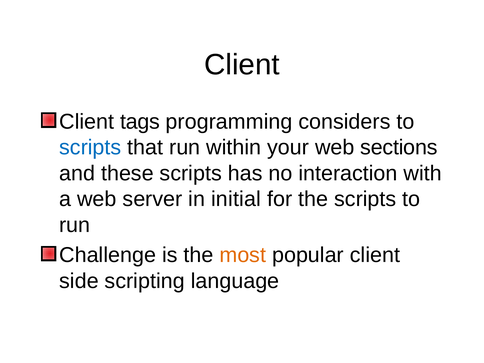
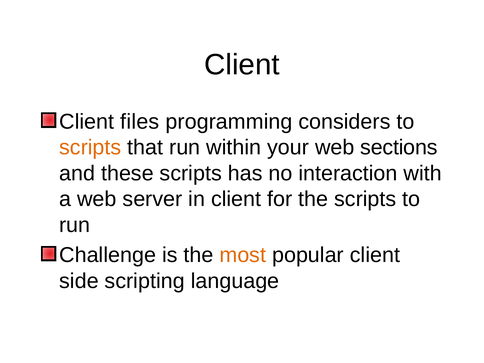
tags: tags -> files (140, 122)
scripts colour: blue -> orange (90, 148)
in initial: initial -> client (236, 199)
